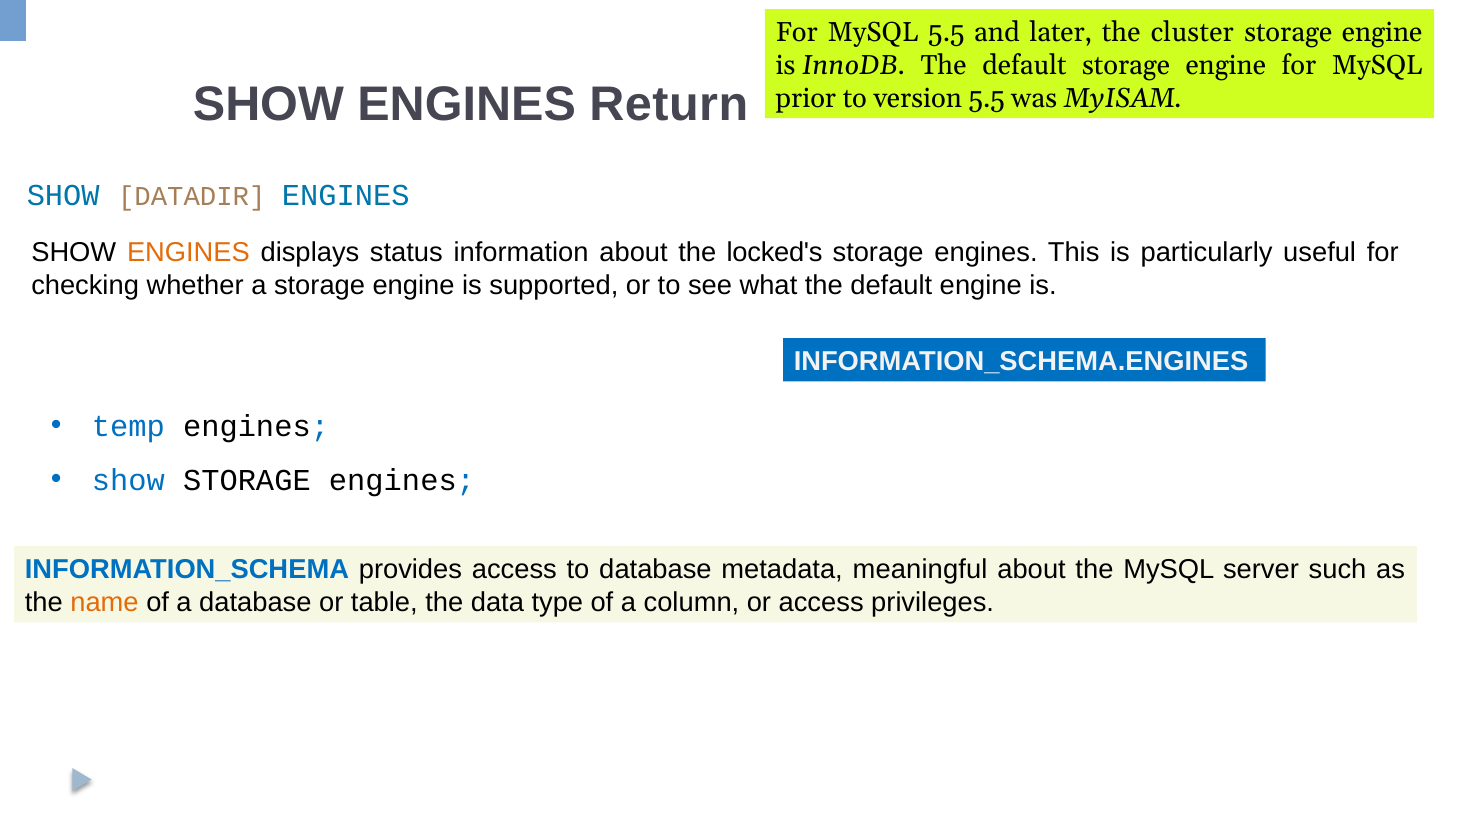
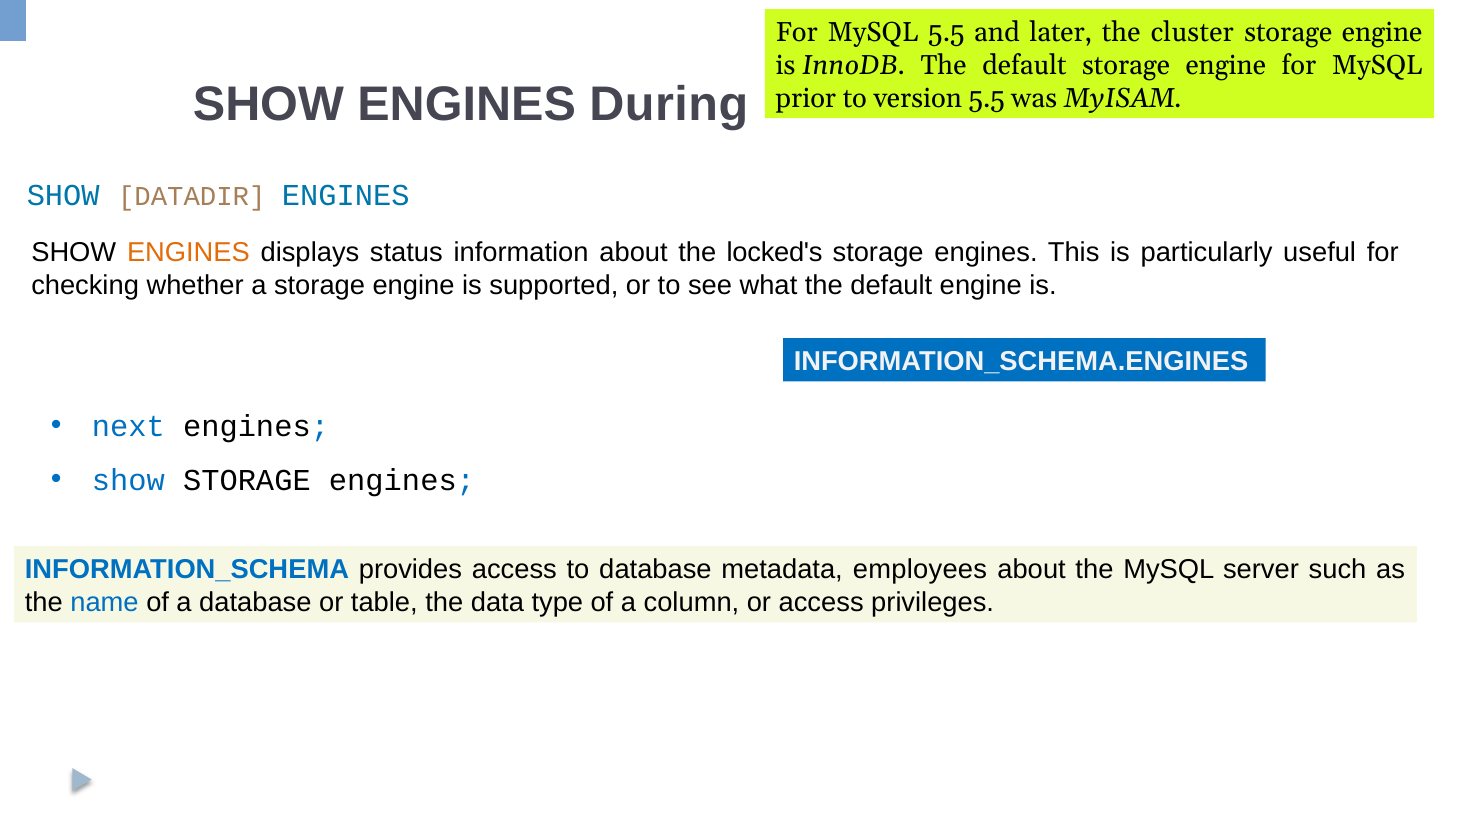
Return: Return -> During (669, 105)
temp: temp -> next (128, 426)
meaningful: meaningful -> employees (920, 570)
name colour: orange -> blue (105, 603)
